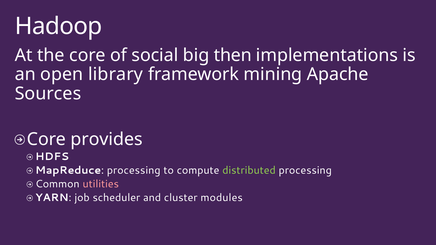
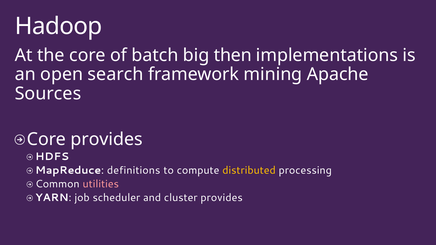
social: social -> batch (155, 55)
library: library -> search (116, 74)
MapReduce processing: processing -> definitions (134, 171)
distributed colour: light green -> yellow (249, 171)
cluster modules: modules -> provides (222, 198)
